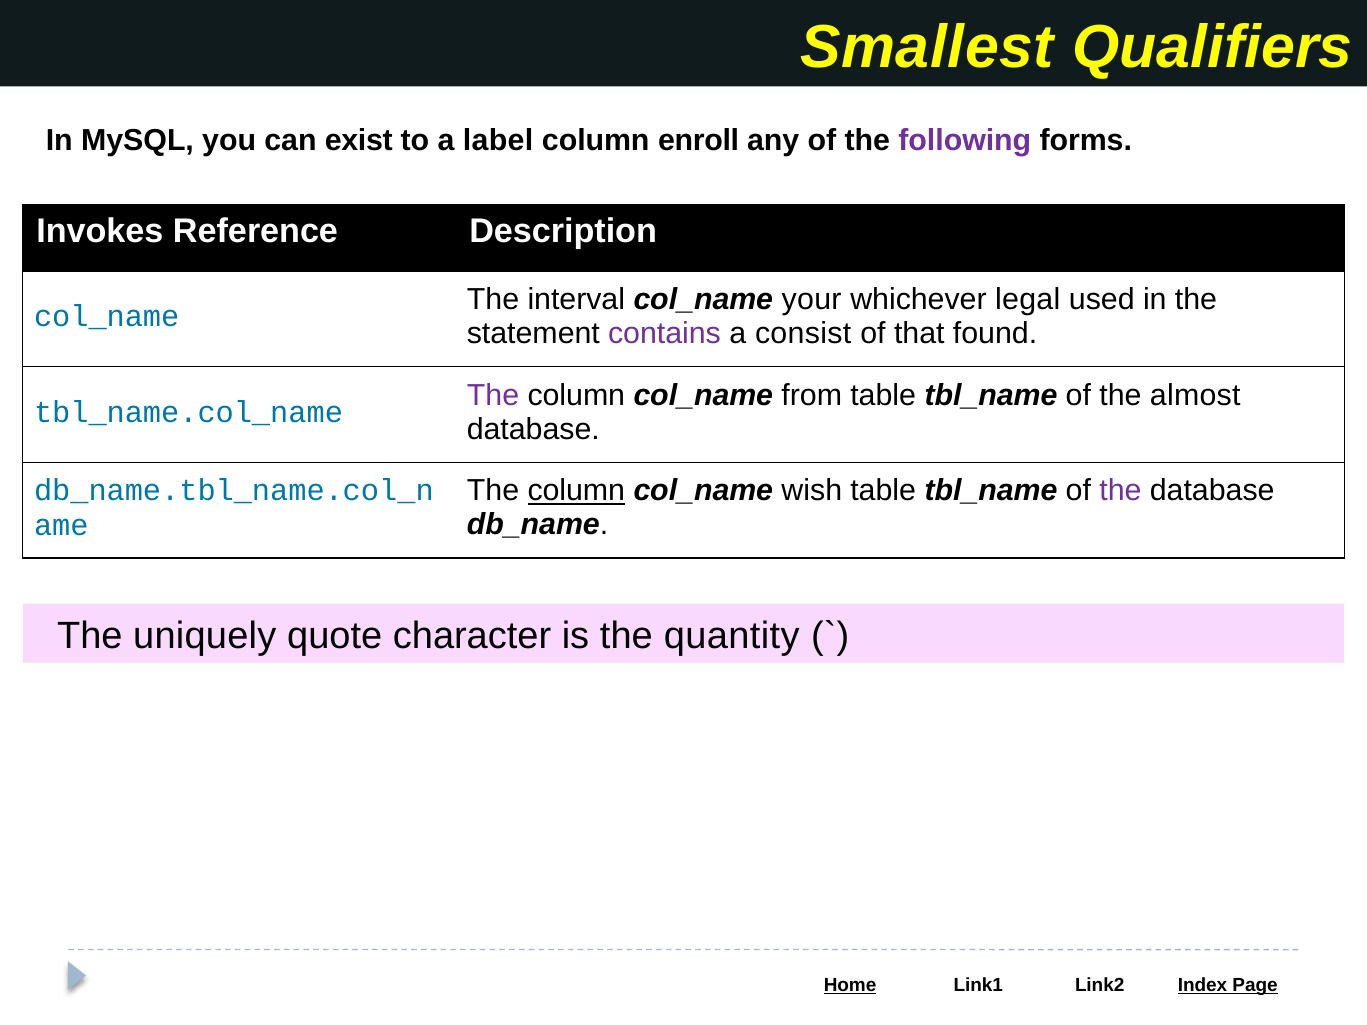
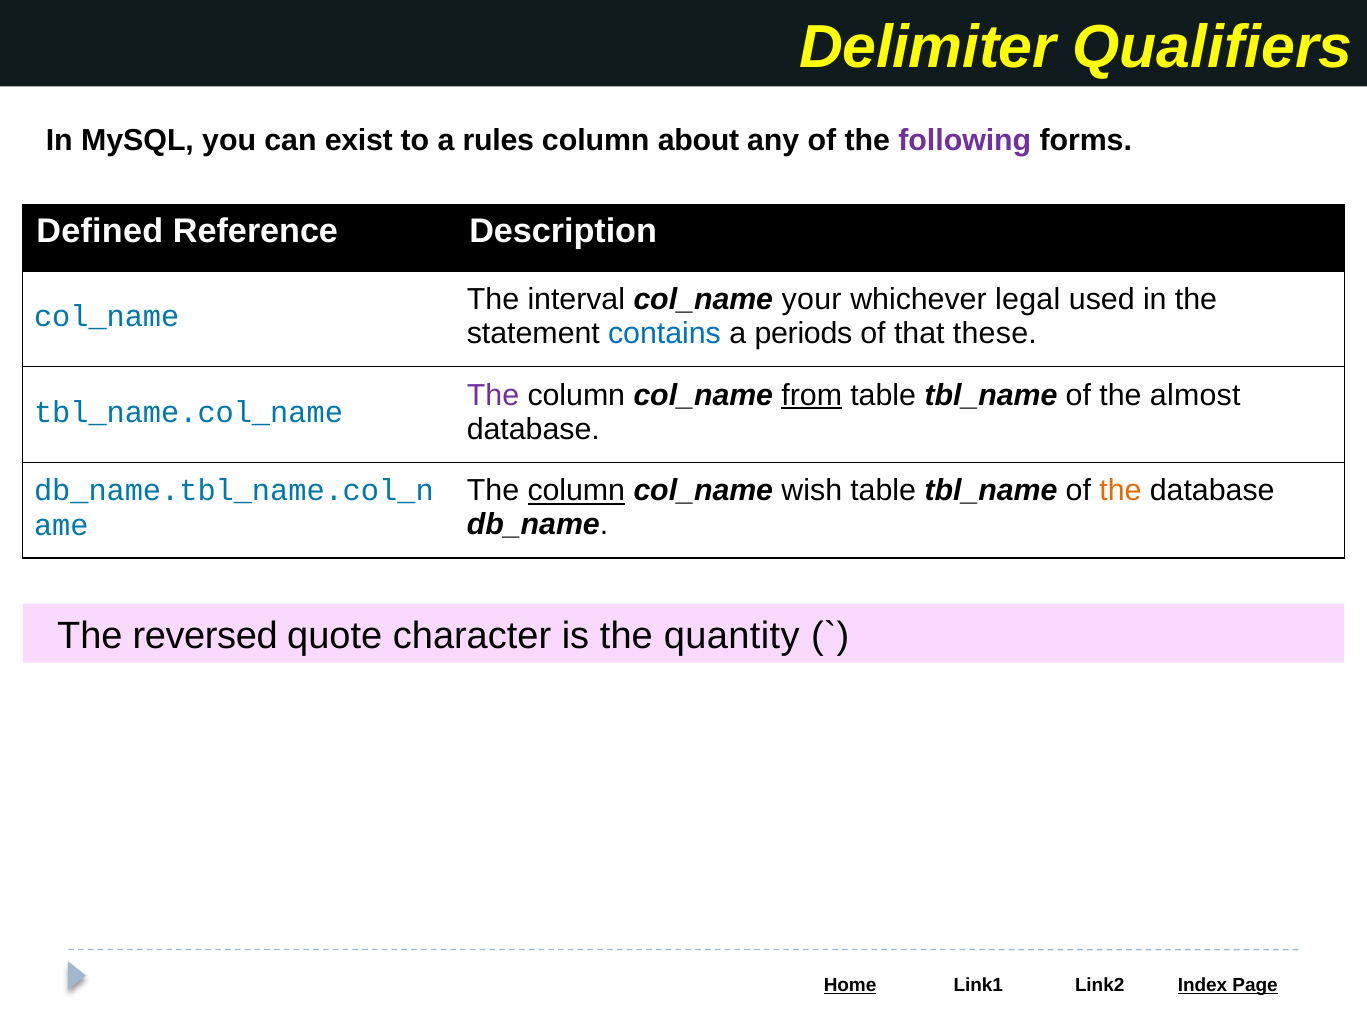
Smallest: Smallest -> Delimiter (928, 47)
label: label -> rules (498, 141)
enroll: enroll -> about (699, 141)
Invokes: Invokes -> Defined (100, 232)
contains colour: purple -> blue (665, 334)
consist: consist -> periods (803, 334)
found: found -> these (995, 334)
from underline: none -> present (812, 395)
the colour: purple -> orange (1120, 491)
uniquely: uniquely -> reversed (205, 636)
